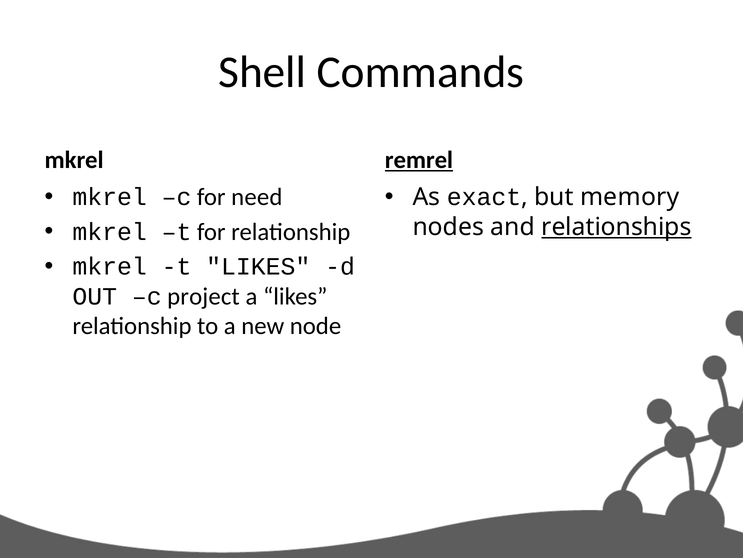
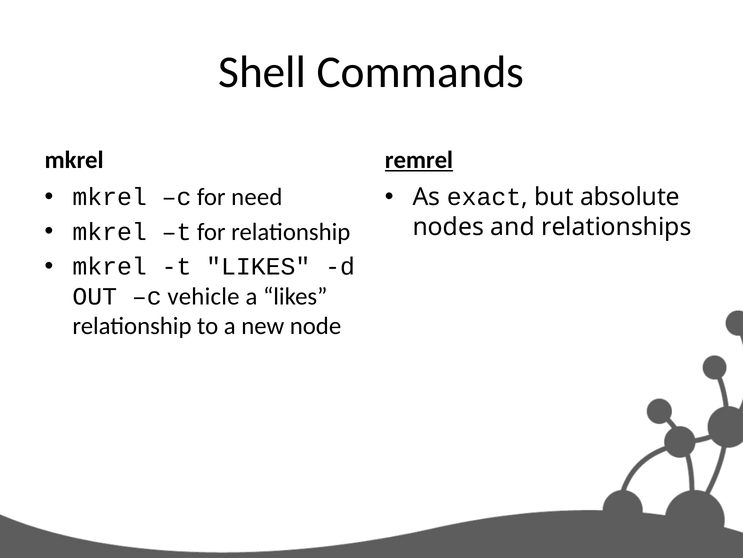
memory: memory -> absolute (630, 197)
relationships underline: present -> none (616, 227)
project: project -> vehicle (203, 296)
